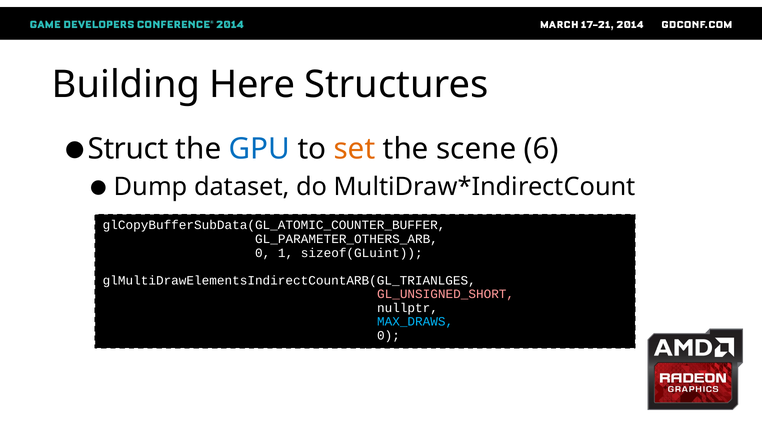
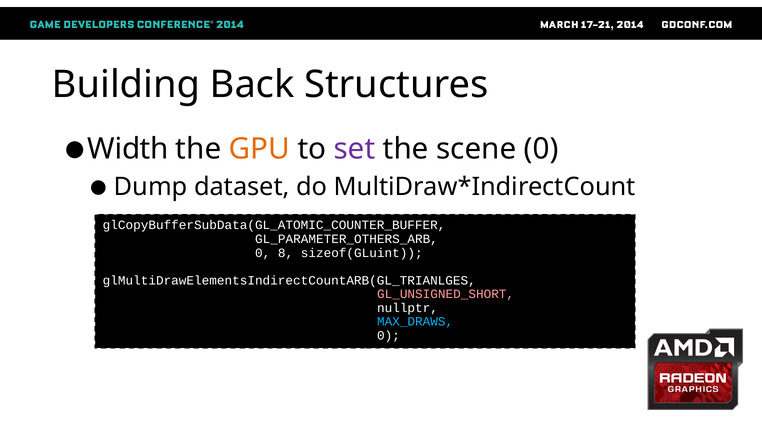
Here: Here -> Back (252, 85)
Struct: Struct -> Width (128, 149)
GPU colour: blue -> orange (259, 149)
set colour: orange -> purple (355, 149)
scene 6: 6 -> 0 (541, 149)
1: 1 -> 8 (286, 253)
